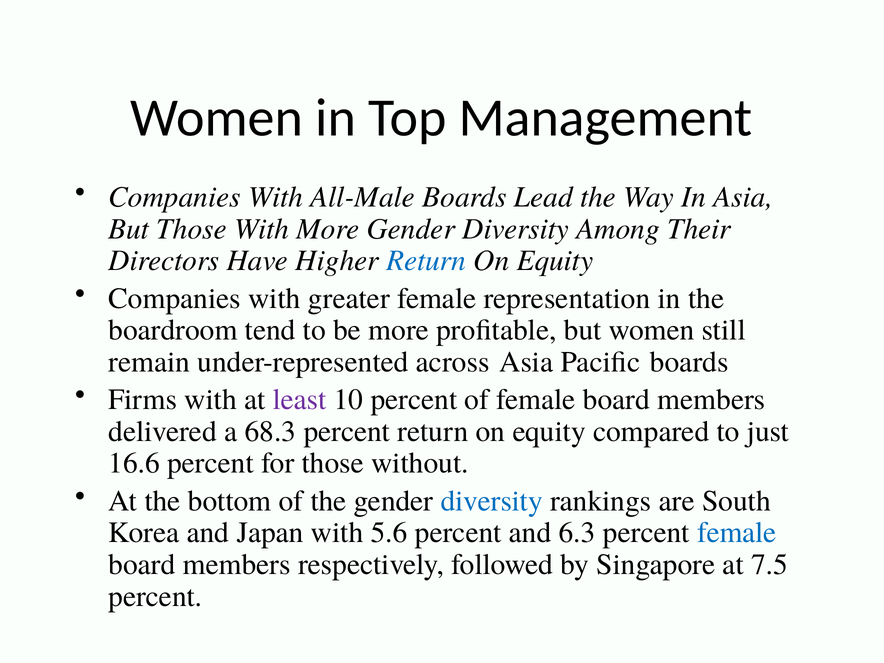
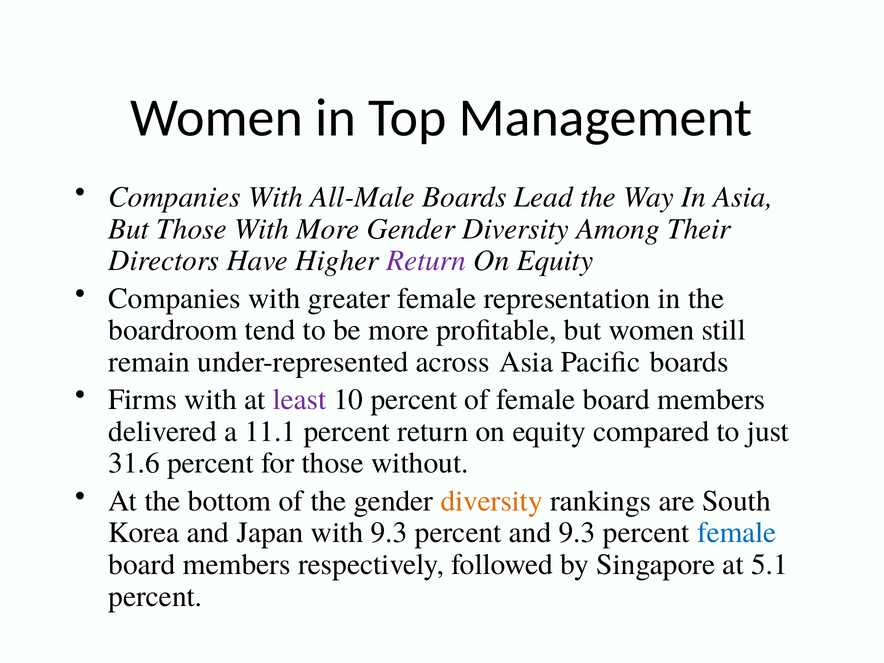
Return colour: blue -> purple (426, 261)
68.3: 68.3 -> 11.1 (270, 431)
16.6: 16.6 -> 31.6 (134, 463)
diversity colour: blue -> orange (492, 501)
with 5.6: 5.6 -> 9.3 (389, 533)
and 6.3: 6.3 -> 9.3 (577, 533)
7.5: 7.5 -> 5.1 (770, 565)
